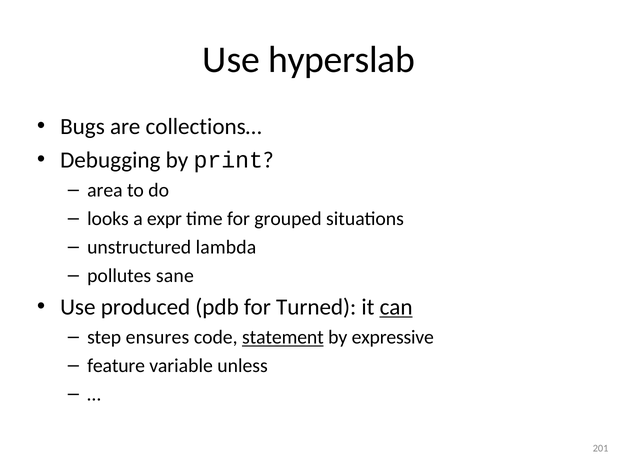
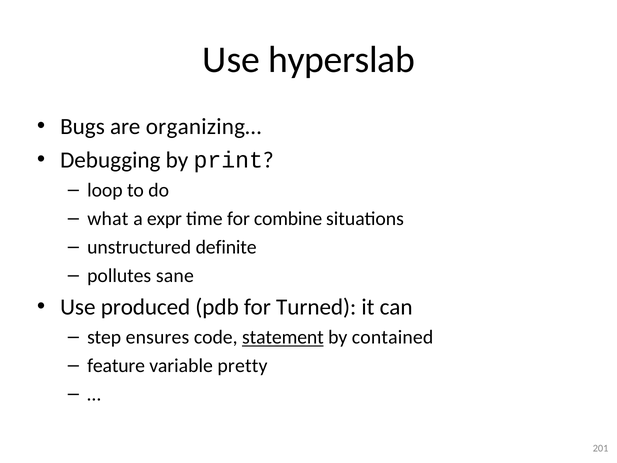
collections…: collections… -> organizing… (204, 127)
area: area -> loop (105, 190)
looks: looks -> what (108, 219)
grouped: grouped -> combine (288, 219)
lambda: lambda -> definite (226, 247)
can underline: present -> none (396, 307)
expressive: expressive -> contained (393, 337)
unless: unless -> pretty (242, 366)
